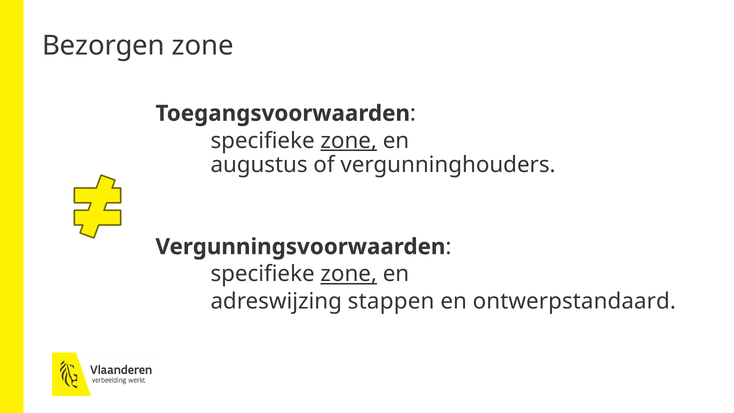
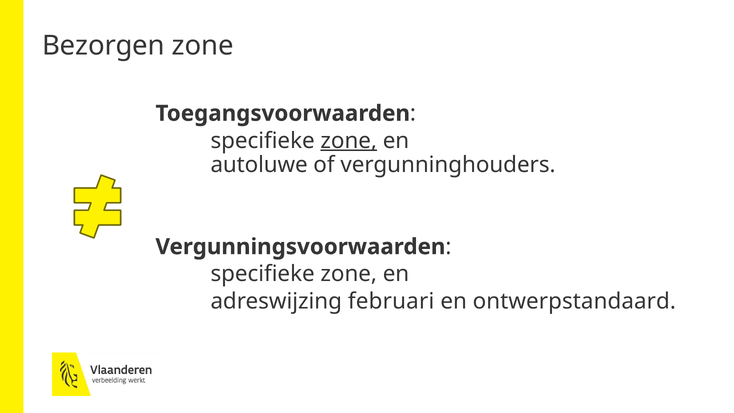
augustus: augustus -> autoluwe (259, 165)
zone underline: present -> none (349, 274)
stappen: stappen -> februari (391, 301)
